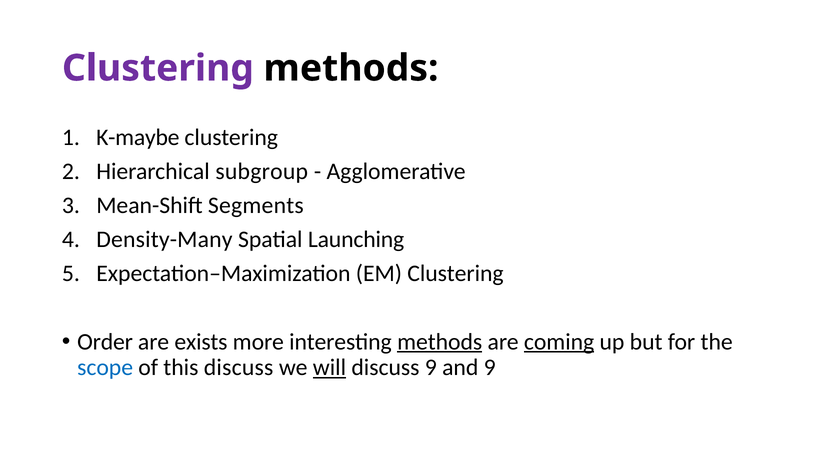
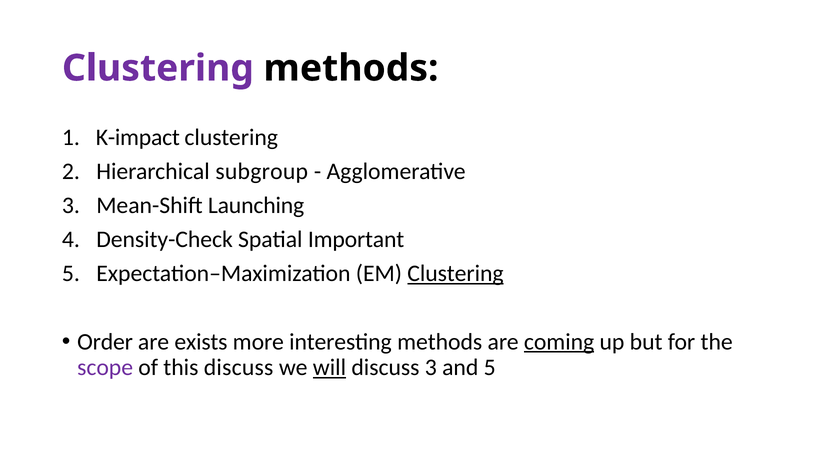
K-maybe: K-maybe -> K-impact (138, 137)
Segments: Segments -> Launching (256, 206)
Density-Many: Density-Many -> Density-Check (165, 240)
Launching: Launching -> Important (356, 240)
Clustering underline: none -> present (455, 274)
methods underline: present -> none (440, 342)
scope colour: blue -> purple (105, 368)
discuss 9: 9 -> 3 (431, 368)
and 9: 9 -> 5 (490, 368)
